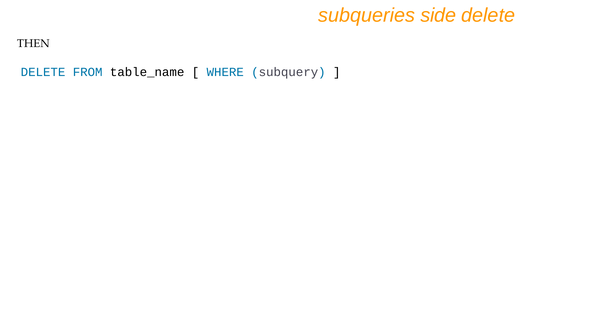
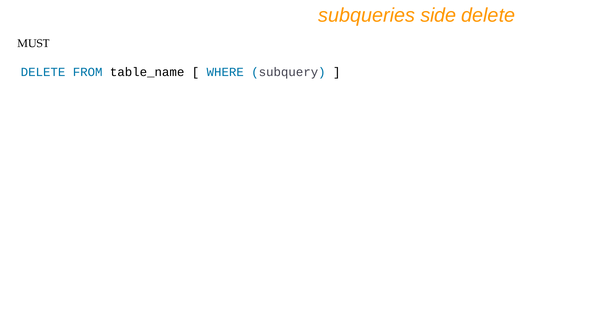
THEN: THEN -> MUST (33, 43)
